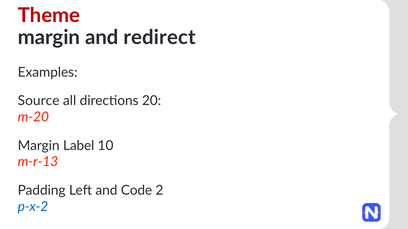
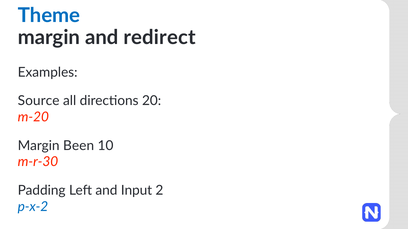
Theme colour: red -> blue (49, 16)
Label: Label -> Been (79, 146)
m-r-13: m-r-13 -> m-r-30 (38, 162)
Code: Code -> Input (136, 191)
